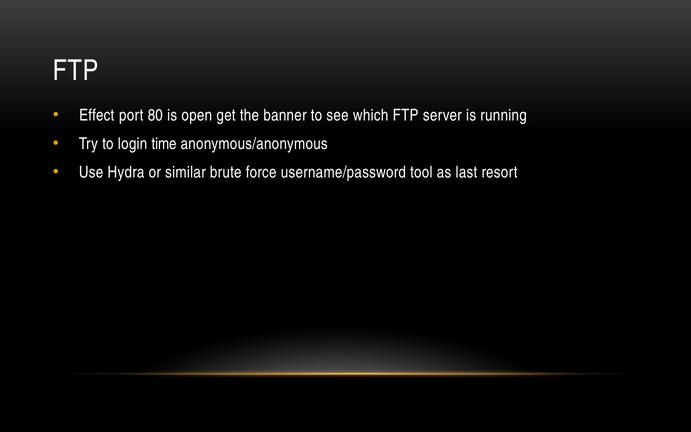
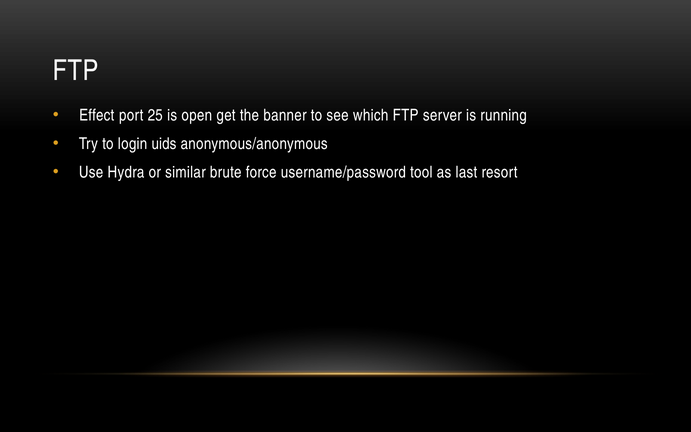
80: 80 -> 25 (155, 115)
time: time -> uids (164, 144)
